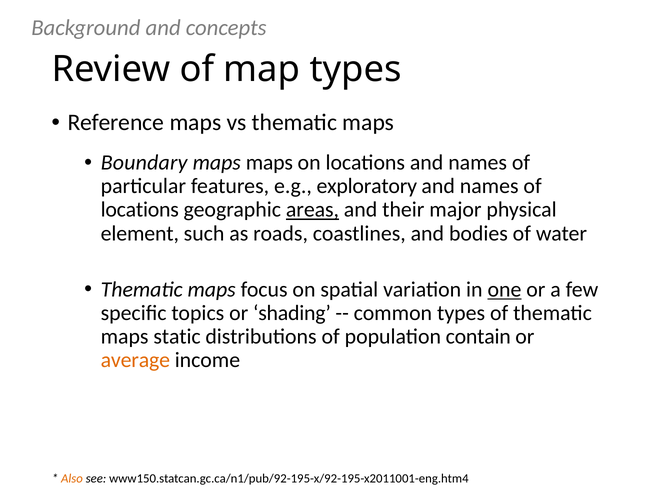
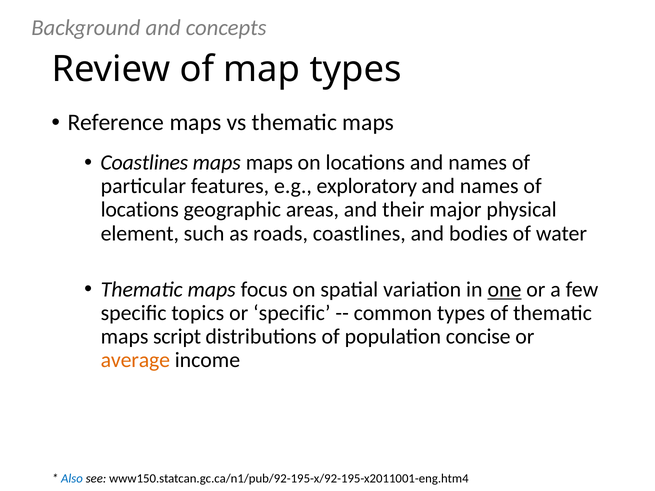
Boundary: Boundary -> Coastlines (144, 163)
areas underline: present -> none (312, 210)
or shading: shading -> specific (292, 313)
static: static -> script (177, 337)
contain: contain -> concise (478, 337)
Also colour: orange -> blue (72, 479)
